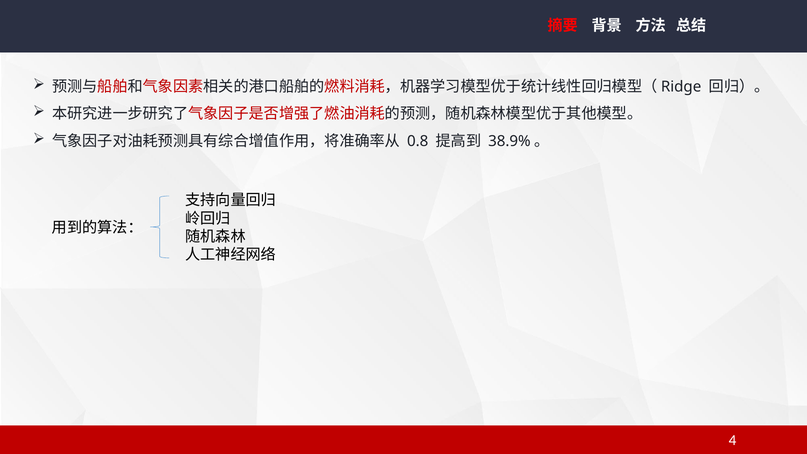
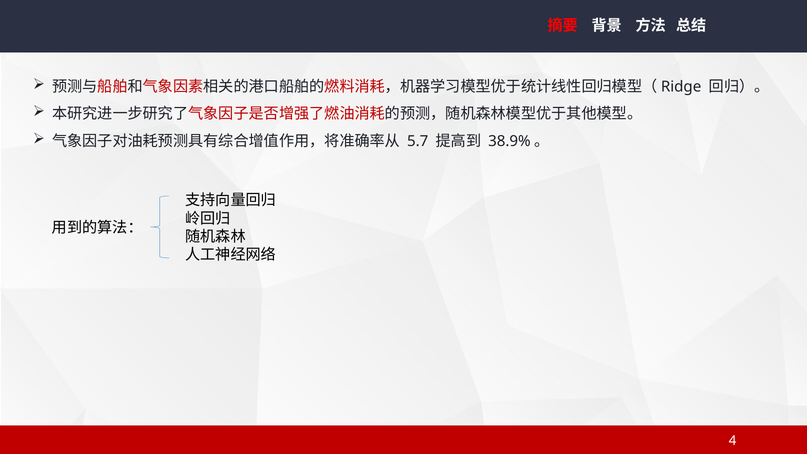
0.8: 0.8 -> 5.7 (418, 141)
